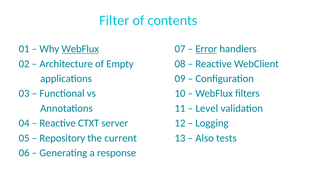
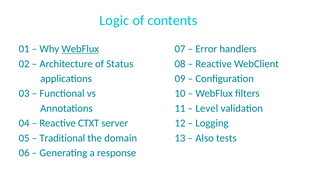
Filter: Filter -> Logic (114, 20)
Error underline: present -> none (206, 49)
Empty: Empty -> Status (120, 64)
Repository: Repository -> Traditional (62, 138)
current: current -> domain (121, 138)
